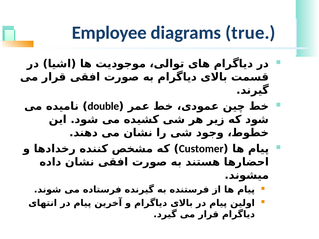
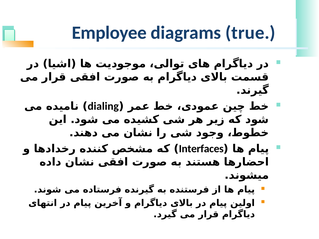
double: double -> dialing (103, 106)
Customer: Customer -> Interfaces (201, 149)
